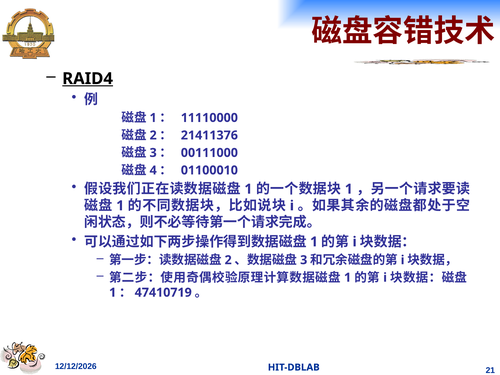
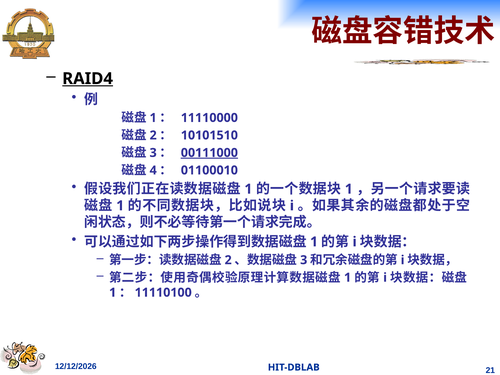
21411376: 21411376 -> 10101510 (209, 135)
00111000 underline: none -> present (209, 153)
47410719: 47410719 -> 11110100 (163, 293)
